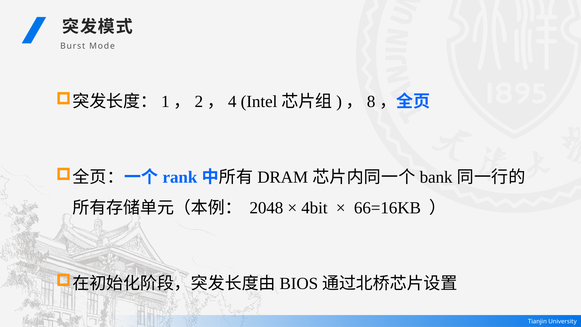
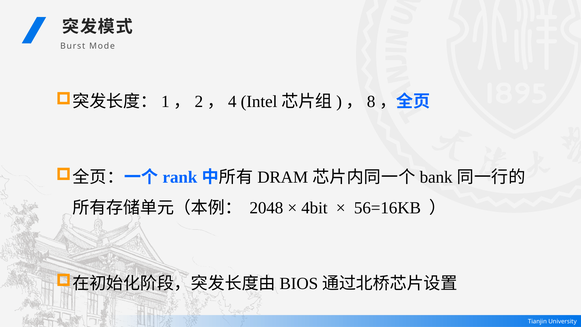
66=16KB: 66=16KB -> 56=16KB (387, 208)
